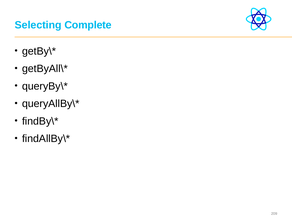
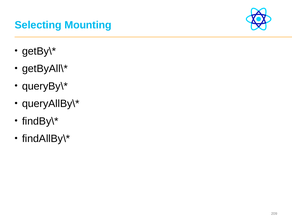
Complete: Complete -> Mounting (88, 25)
